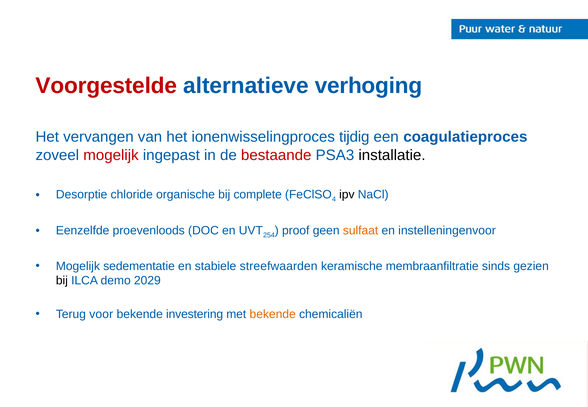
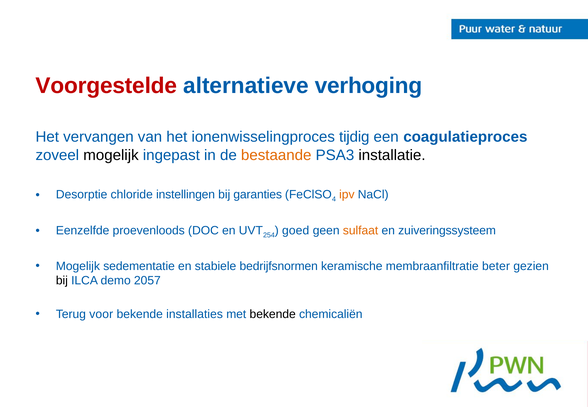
mogelijk colour: red -> black (111, 155)
bestaande colour: red -> orange (276, 155)
organische: organische -> instellingen (186, 195)
complete: complete -> garanties (258, 195)
ipv colour: black -> orange (347, 195)
proof: proof -> goed (296, 230)
instelleningenvoor: instelleningenvoor -> zuiveringssysteem (447, 230)
streefwaarden: streefwaarden -> bedrijfsnormen (279, 266)
sinds: sinds -> beter (496, 266)
2029: 2029 -> 2057 (147, 281)
investering: investering -> installaties (195, 314)
bekende colour: orange -> black (273, 314)
